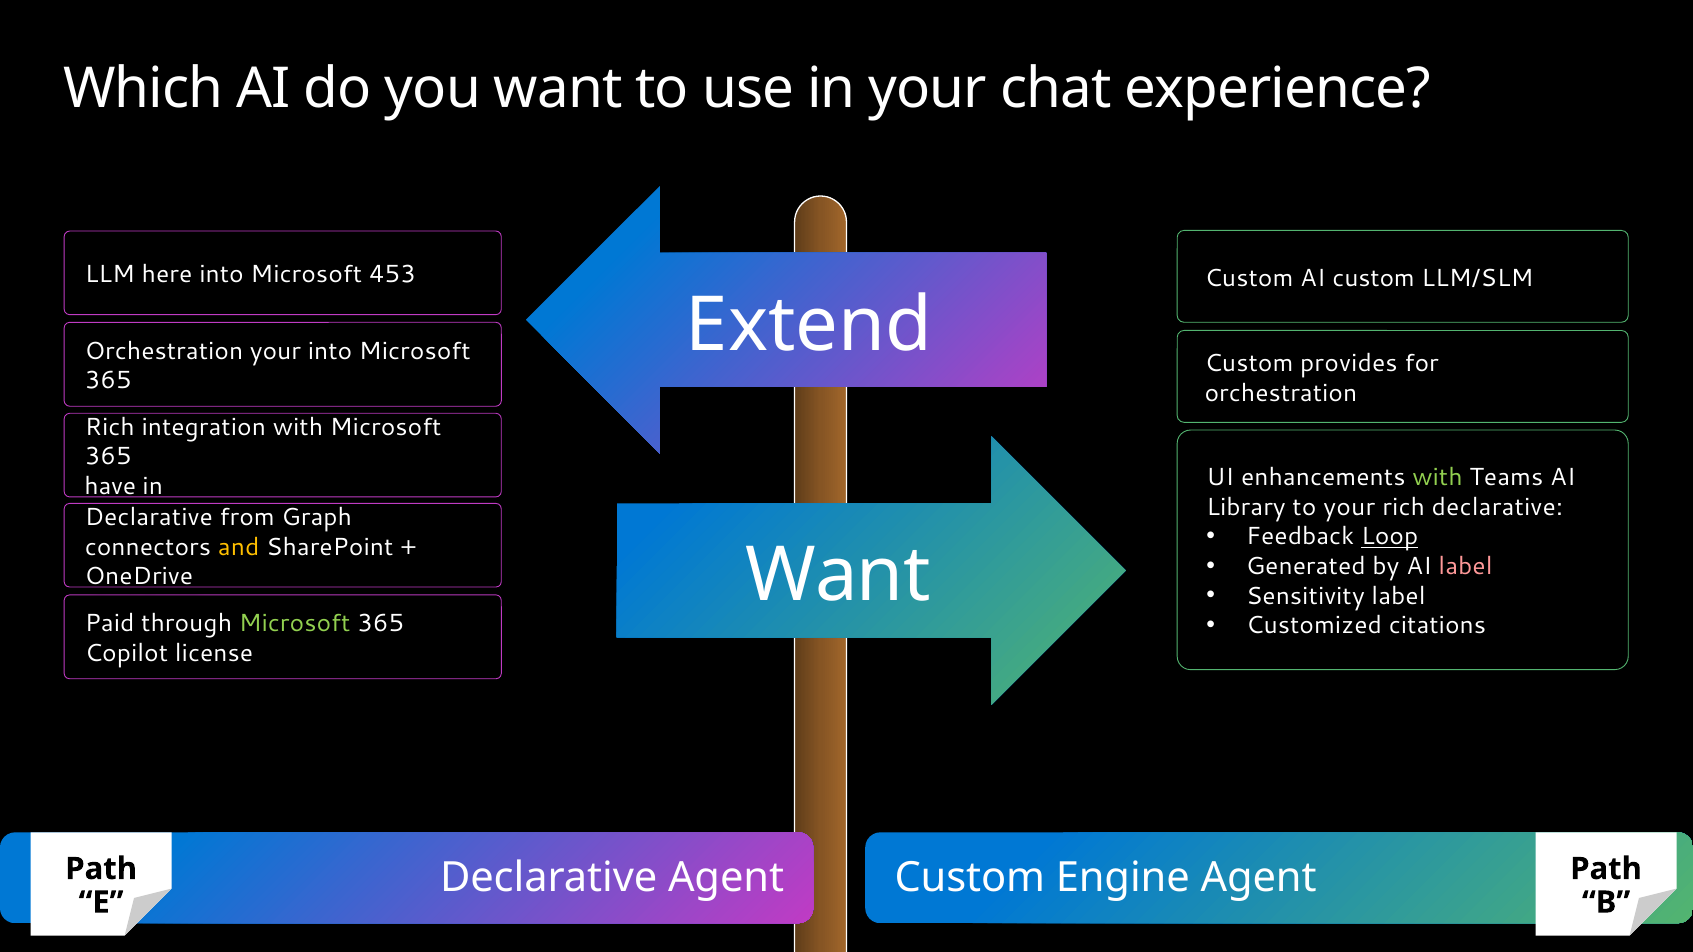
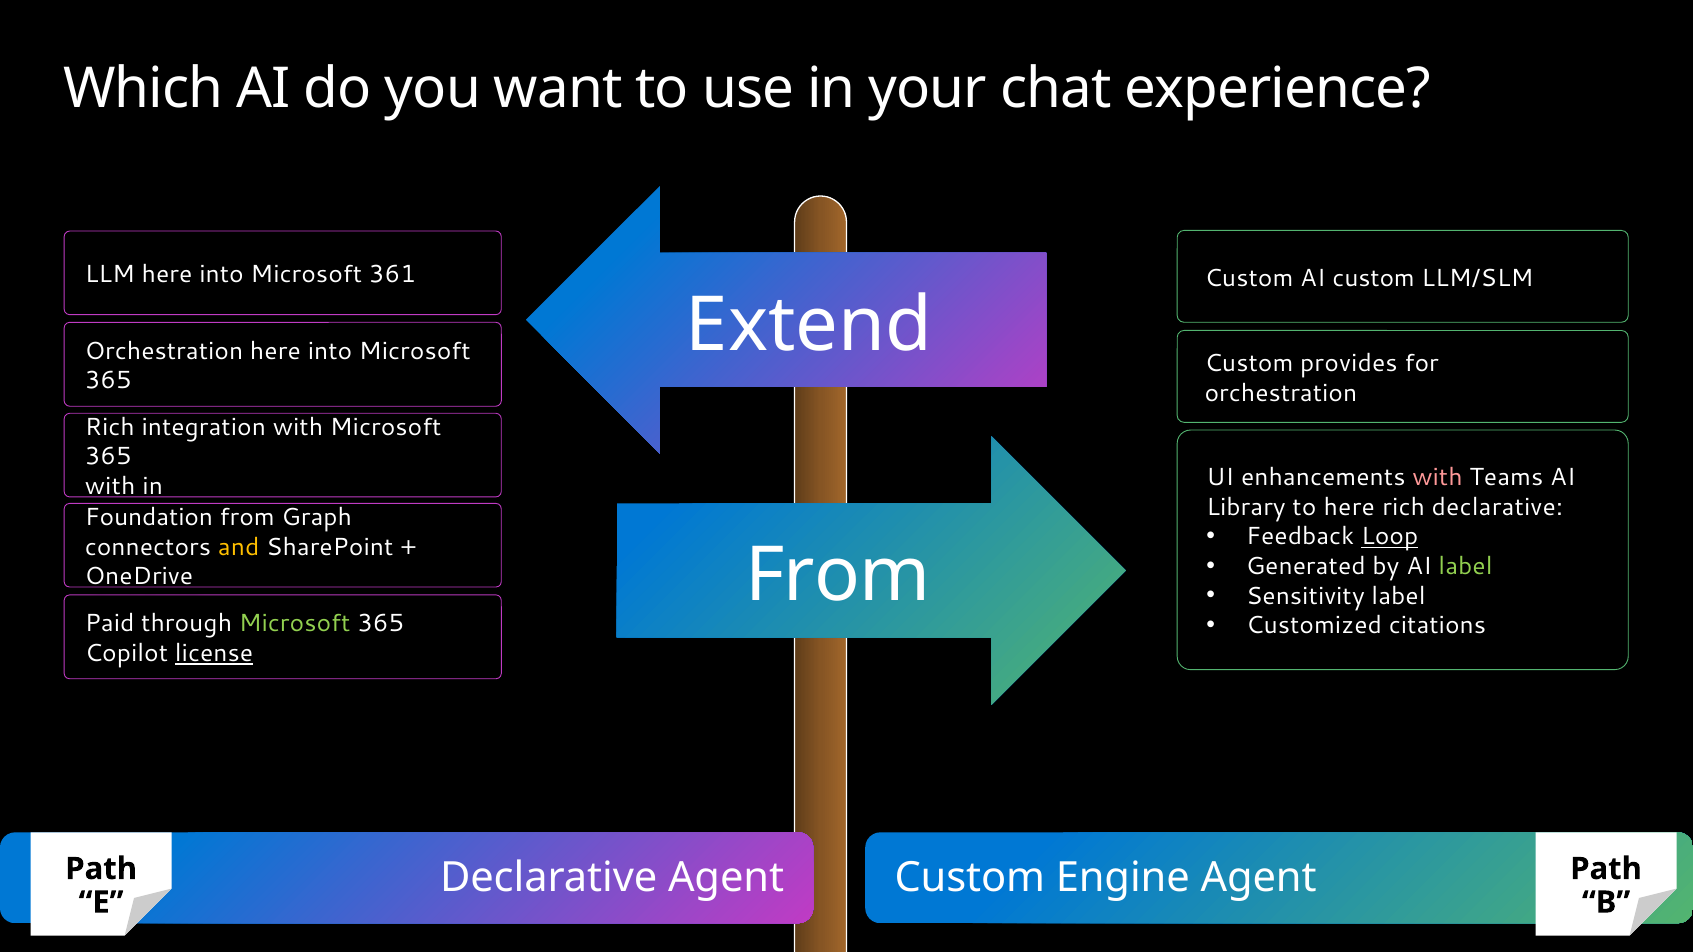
453: 453 -> 361 (392, 275)
Orchestration your: your -> here (275, 351)
with colour: light green -> pink (1437, 478)
have: have -> with (110, 487)
to your: your -> here (1349, 507)
Declarative: Declarative -> Foundation (149, 517)
label colour: pink -> light green (1466, 567)
Want: Want -> From (838, 576)
license underline: none -> present (214, 654)
